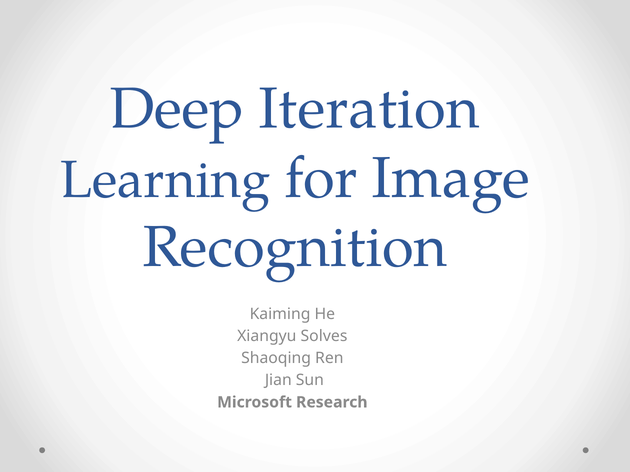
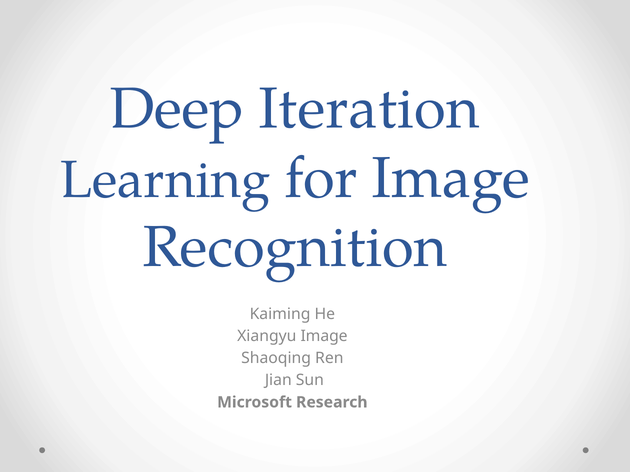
Xiangyu Solves: Solves -> Image (324, 336)
